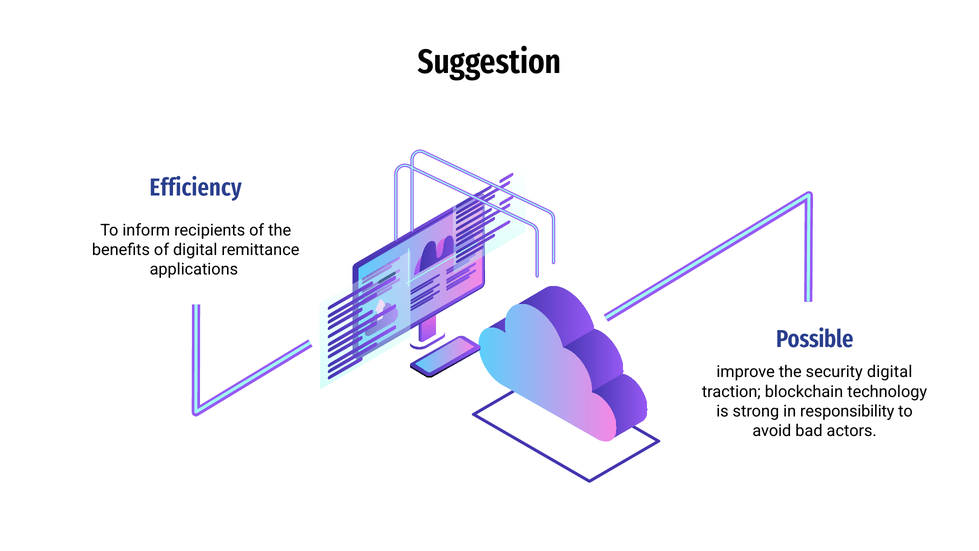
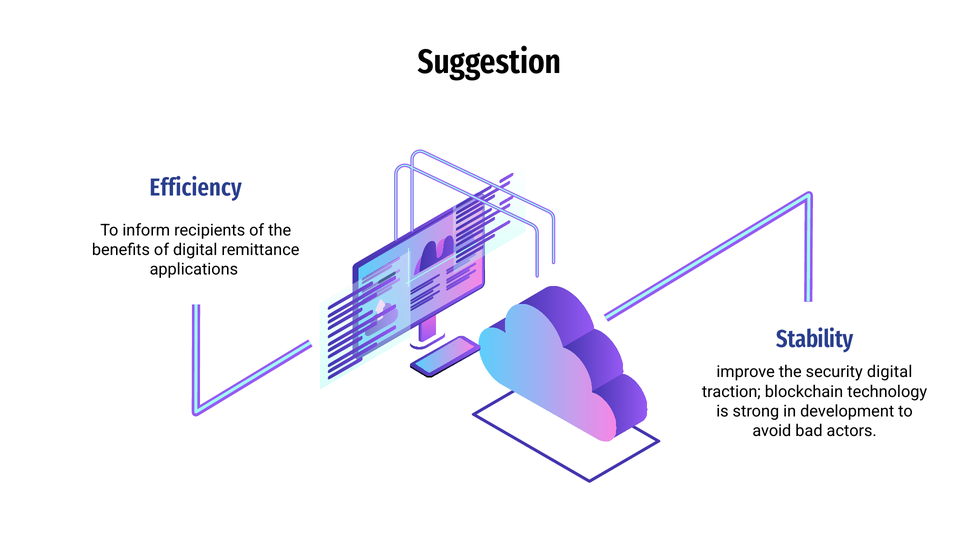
Possible: Possible -> Stability (815, 339)
responsibility: responsibility -> development (847, 411)
